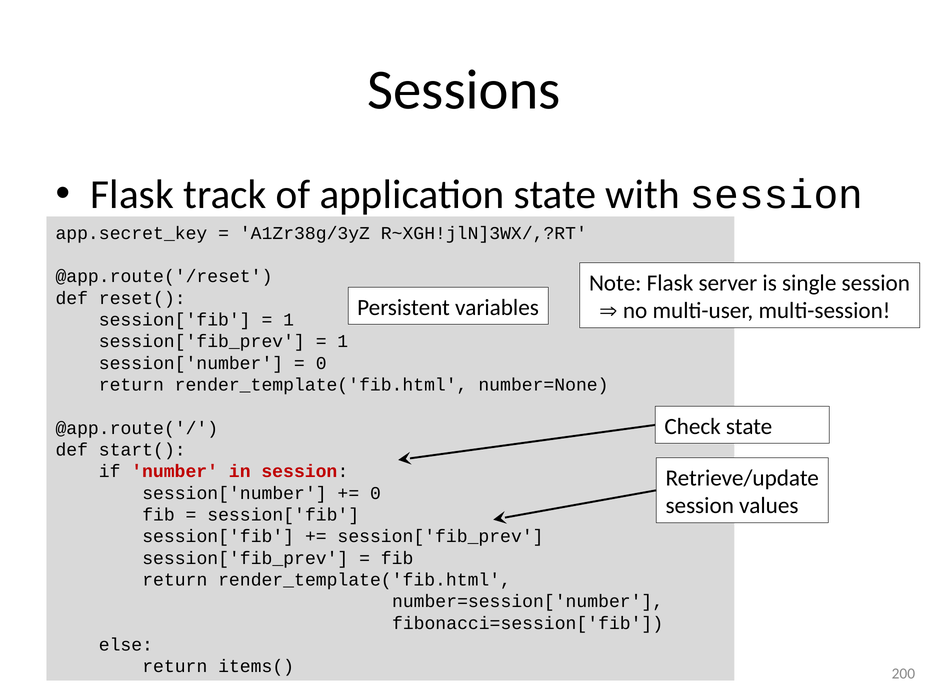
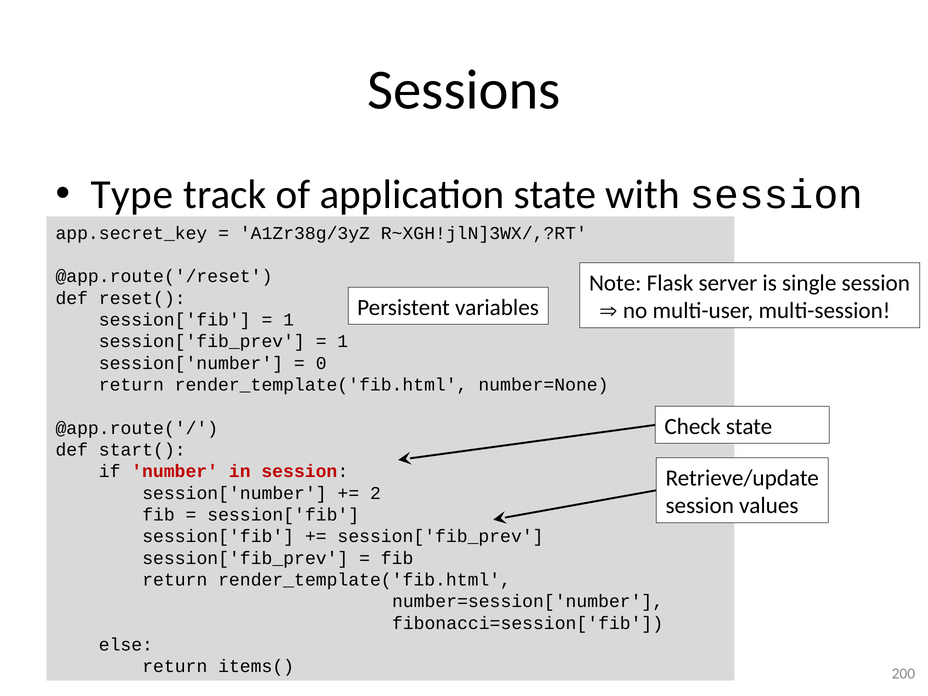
Flask: Flask -> Type (132, 195)
0: 0 -> 2 (375, 493)
